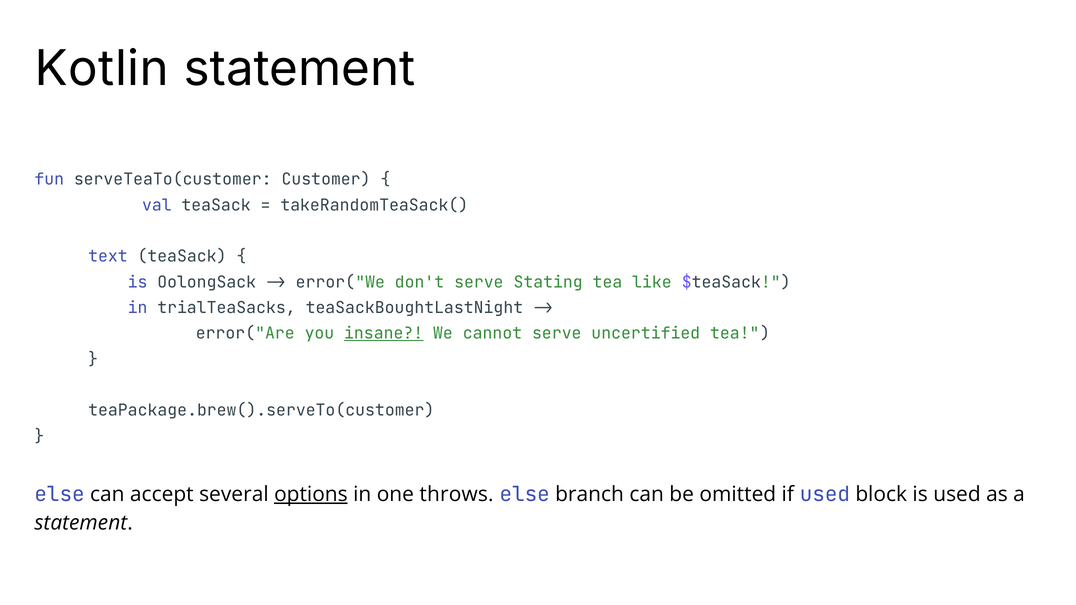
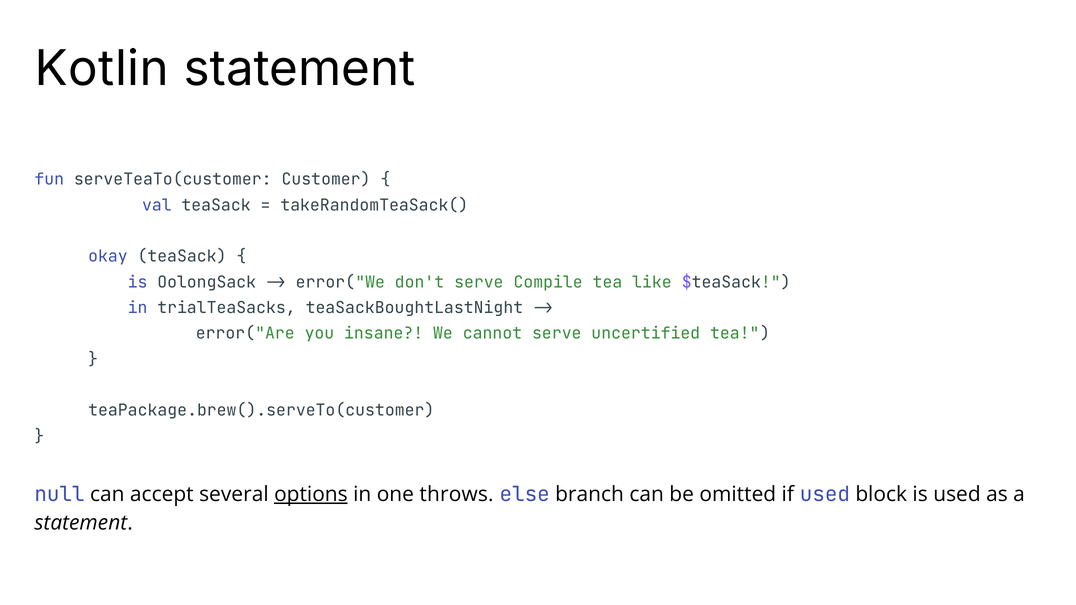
text: text -> okay (108, 257)
Stating: Stating -> Compile (548, 282)
insane underline: present -> none (384, 334)
else: else -> null (60, 494)
